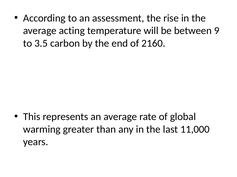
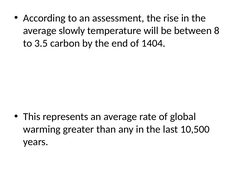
acting: acting -> slowly (72, 31)
9: 9 -> 8 (217, 31)
2160: 2160 -> 1404 (153, 43)
11,000: 11,000 -> 10,500 (195, 130)
